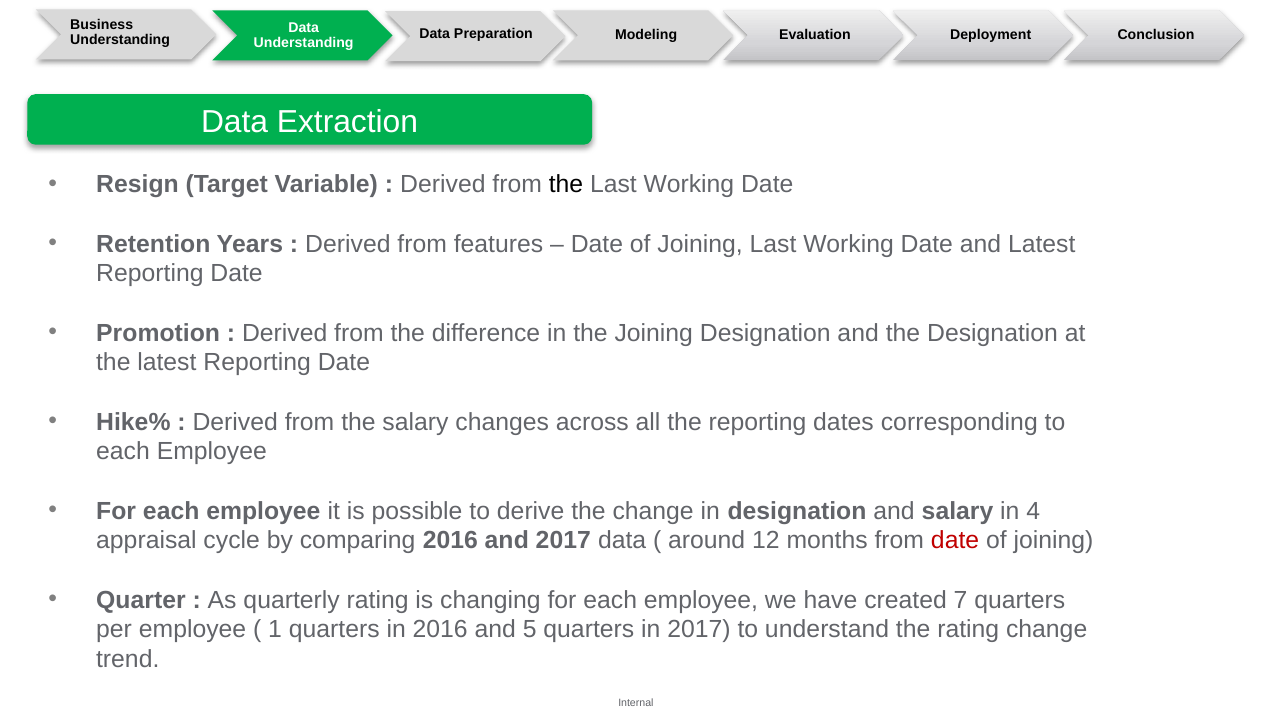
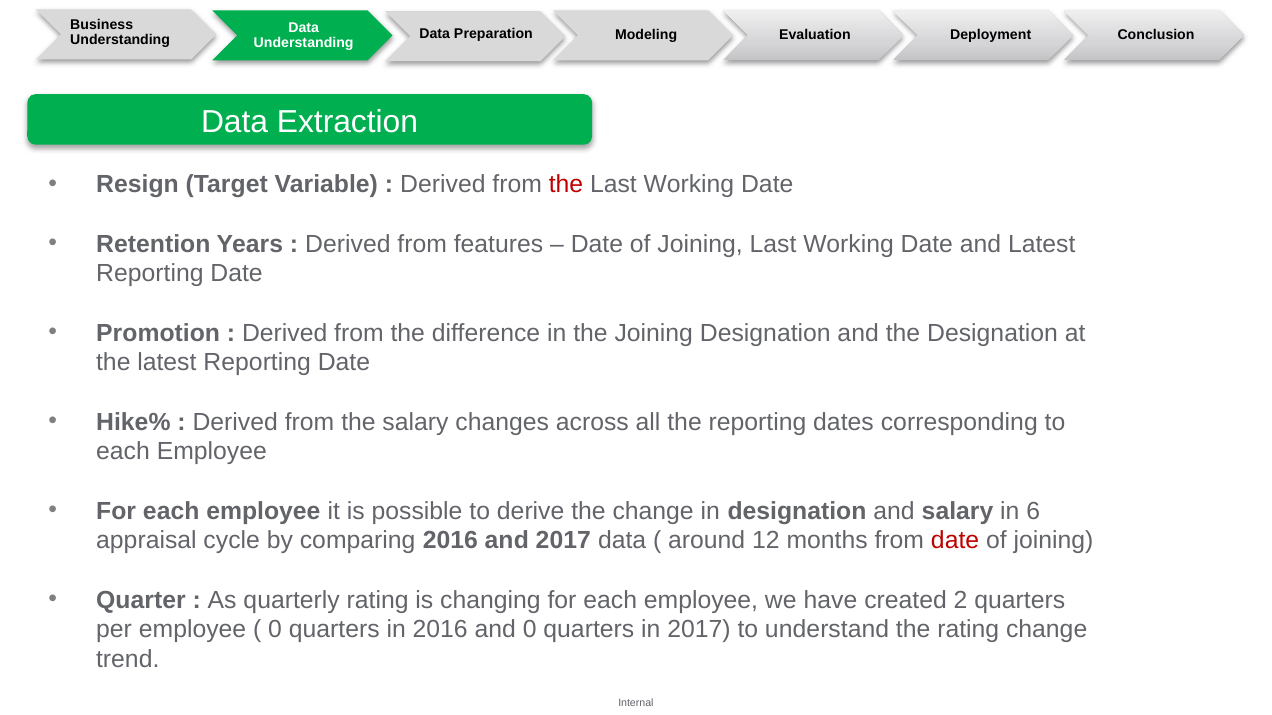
the colour: black -> red (566, 185)
4: 4 -> 6 (1033, 511)
7: 7 -> 2 (960, 600)
1: 1 -> 0 (275, 630)
and 5: 5 -> 0 (530, 630)
